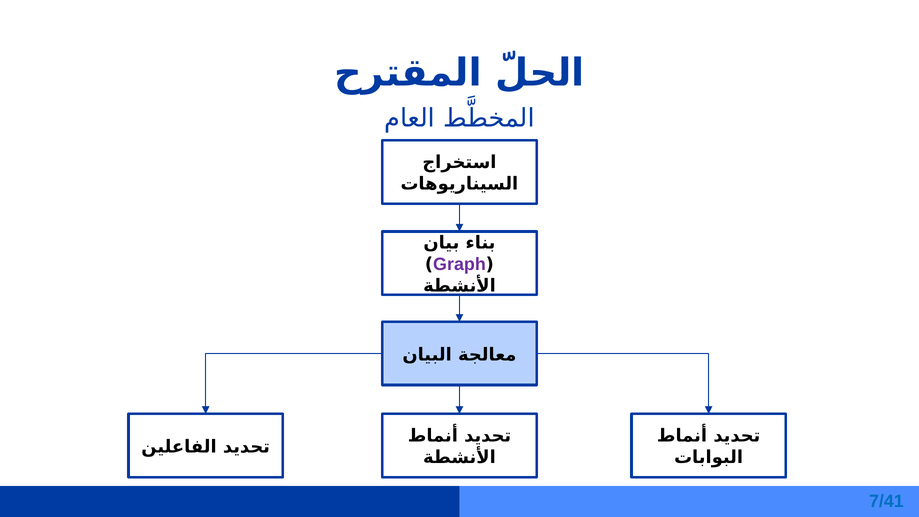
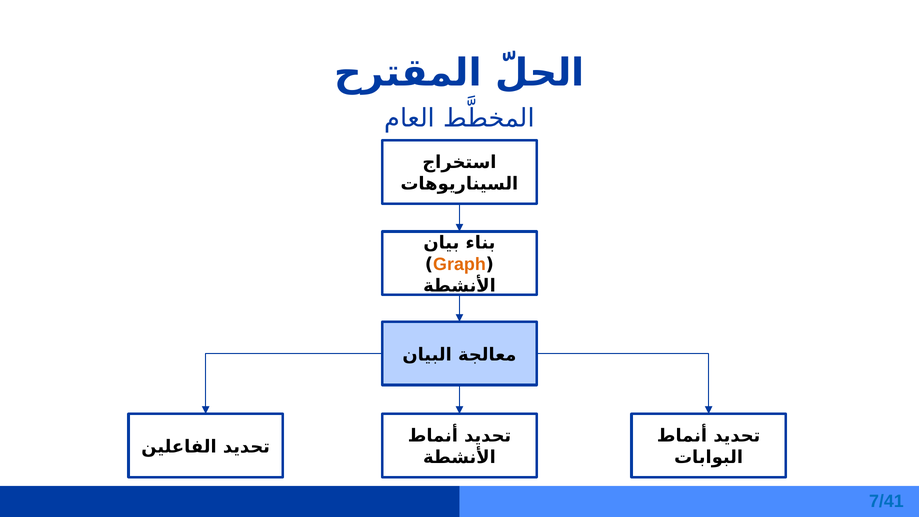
Graph colour: purple -> orange (459, 264)
